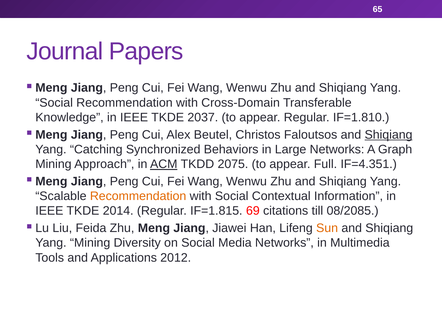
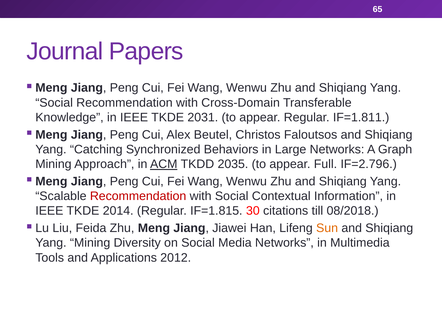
2037: 2037 -> 2031 (203, 117)
IF=1.810: IF=1.810 -> IF=1.811 (361, 117)
Shiqiang underline: present -> none (389, 134)
2075: 2075 -> 2035 (233, 164)
IF=4.351: IF=4.351 -> IF=2.796 (369, 164)
Recommendation colour: orange -> red (138, 196)
69: 69 -> 30 (253, 211)
08/2085: 08/2085 -> 08/2018 (353, 211)
